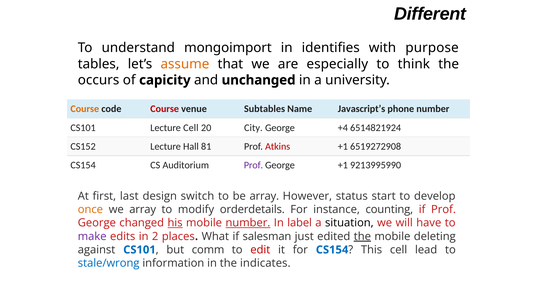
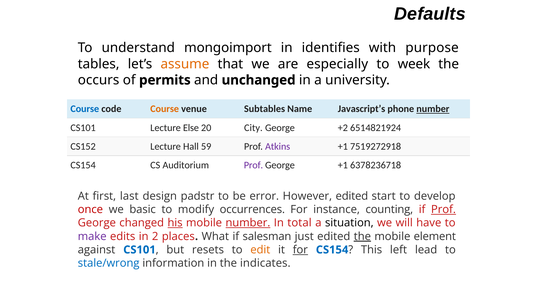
Different: Different -> Defaults (430, 14)
think: think -> week (414, 64)
capicity: capicity -> permits (165, 80)
Course colour: orange -> blue (85, 109)
Course colour: red -> orange (165, 109)
number underline: none -> present (433, 109)
Lecture Cell: Cell -> Else (191, 128)
+4: +4 -> +2 (343, 128)
81: 81 -> 59 (206, 147)
Atkins colour: red -> purple (278, 147)
6519272908: 6519272908 -> 7519272918 (376, 147)
9213995990: 9213995990 -> 6378236718 (376, 165)
switch: switch -> padstr (198, 196)
be array: array -> error (264, 196)
However status: status -> edited (352, 196)
once colour: orange -> red (90, 210)
we array: array -> basic (143, 210)
orderdetails: orderdetails -> occurrences (252, 210)
Prof underline: none -> present (443, 210)
label: label -> total (299, 223)
deleting: deleting -> element (435, 236)
comm: comm -> resets (208, 250)
edit colour: red -> orange (260, 250)
for underline: none -> present (300, 250)
This cell: cell -> left (399, 250)
